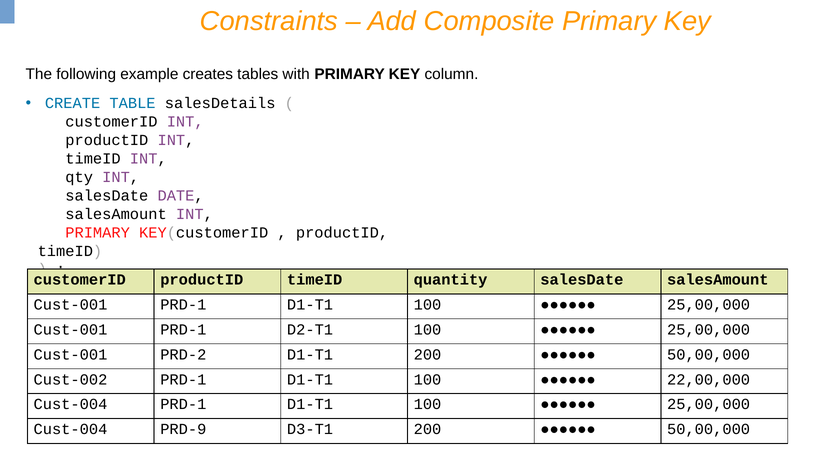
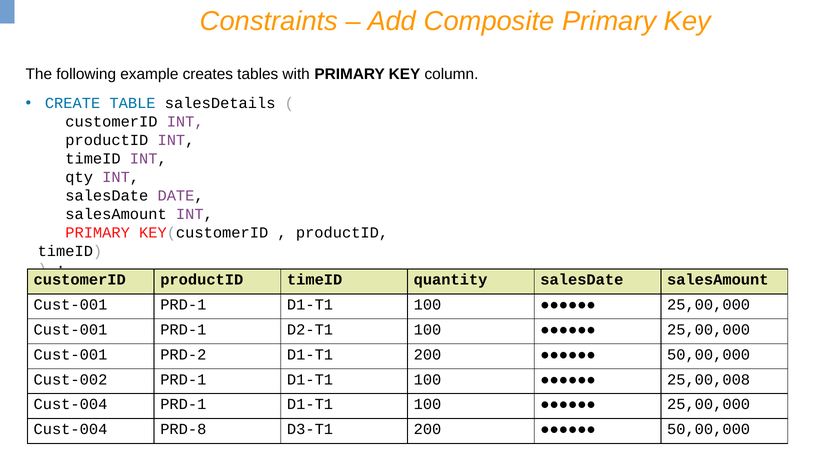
22,00,000: 22,00,000 -> 25,00,008 (709, 380)
PRD-9: PRD-9 -> PRD-8 (183, 430)
